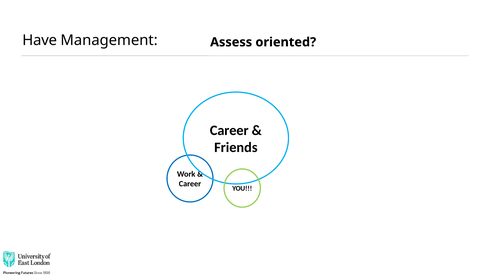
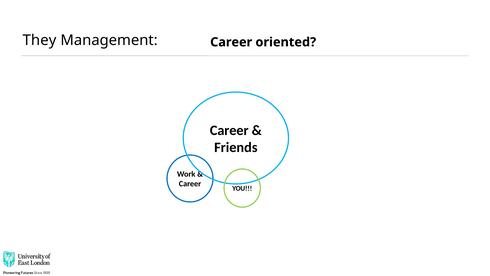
Have: Have -> They (39, 40)
Assess: Assess -> Career (231, 42)
